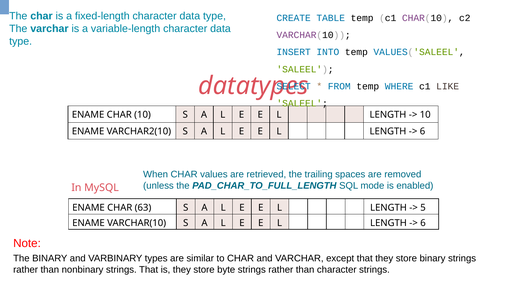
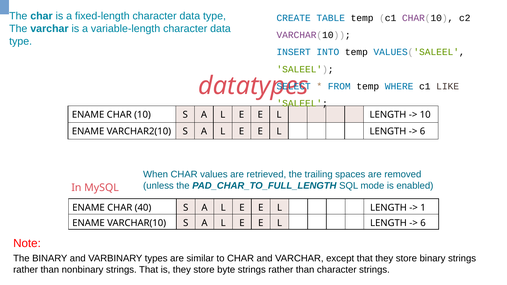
63: 63 -> 40 (143, 208)
5: 5 -> 1 (423, 208)
